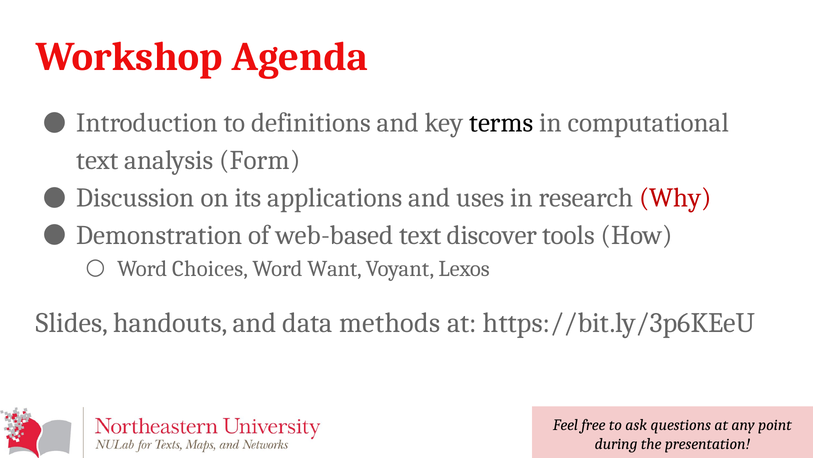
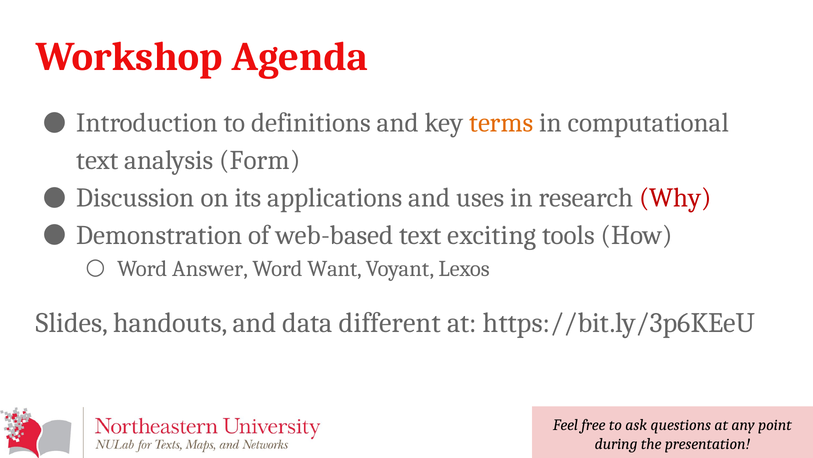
terms colour: black -> orange (501, 123)
discover: discover -> exciting (492, 235)
Choices: Choices -> Answer (210, 268)
methods: methods -> different (390, 322)
